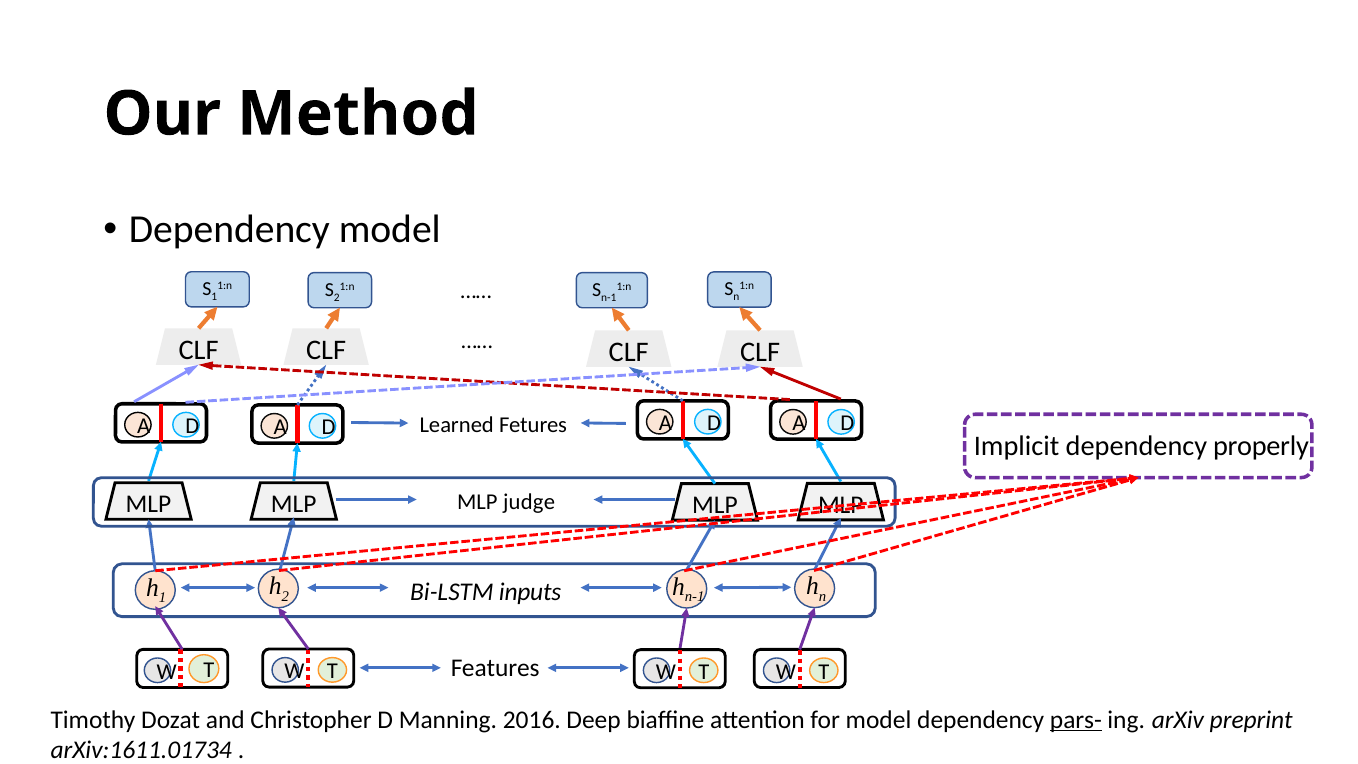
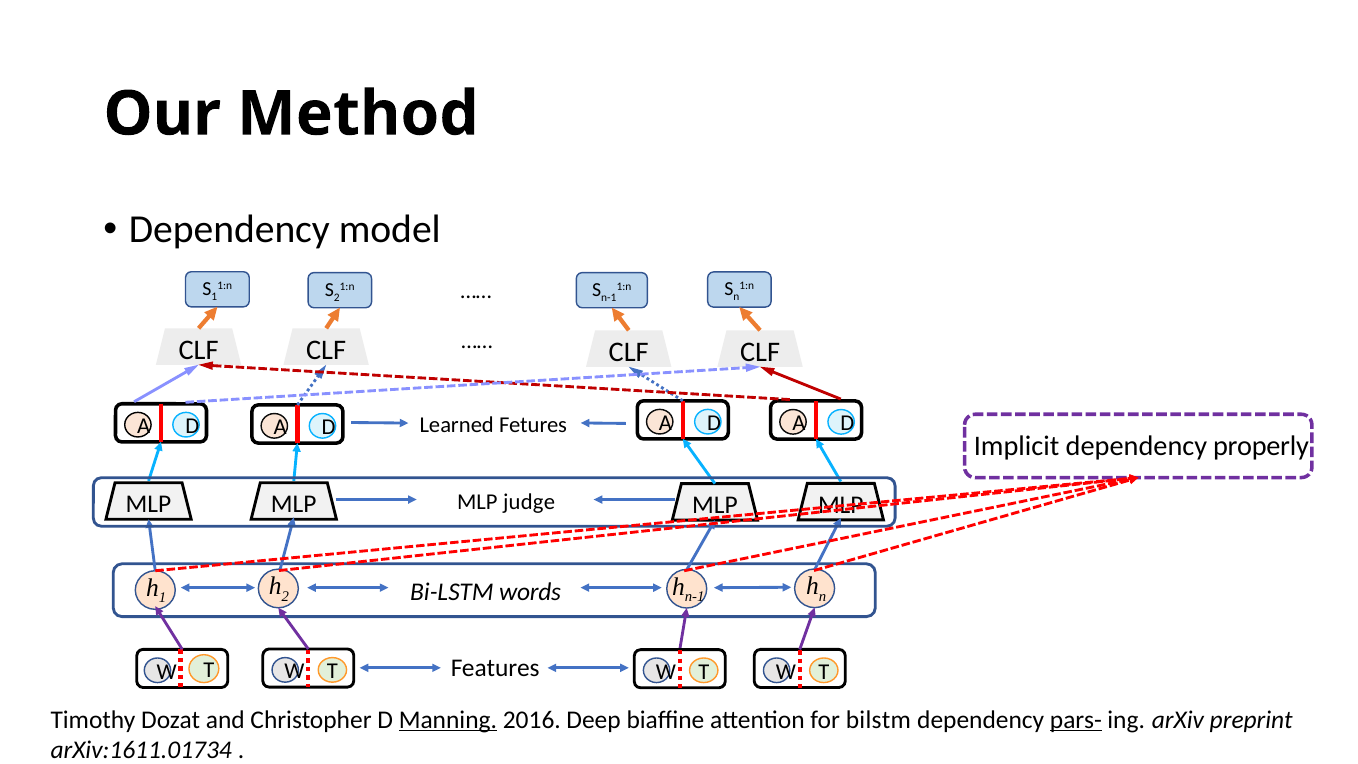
inputs: inputs -> words (530, 592)
Manning underline: none -> present (448, 720)
for model: model -> bilstm (878, 720)
